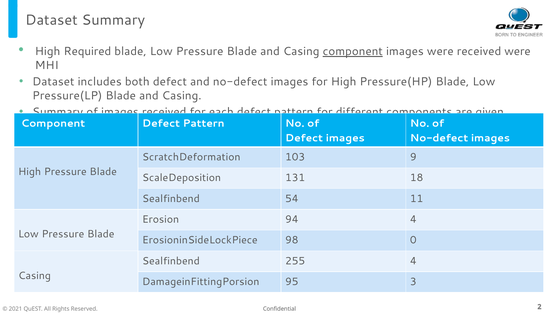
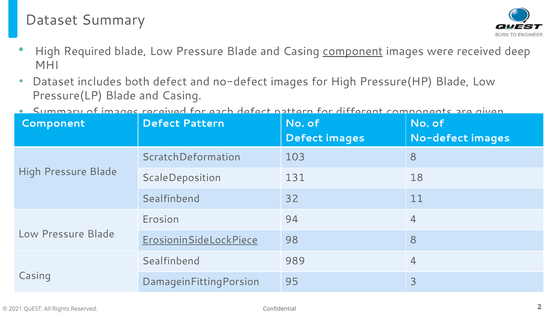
received were: were -> deep (517, 52)
103 9: 9 -> 8 (413, 157)
54: 54 -> 32 (292, 199)
ErosioninSideLockPiece underline: none -> present (200, 240)
98 0: 0 -> 8 (413, 240)
255: 255 -> 989 (295, 261)
